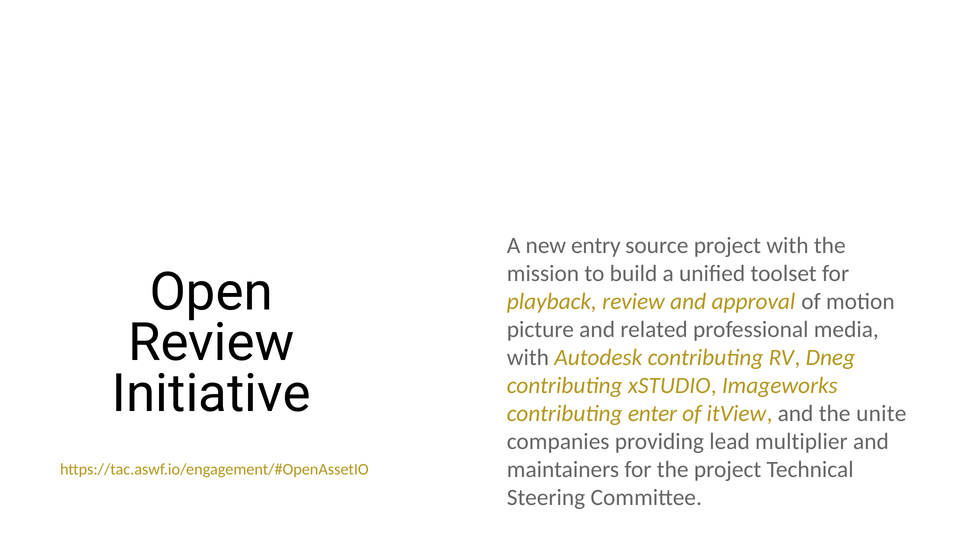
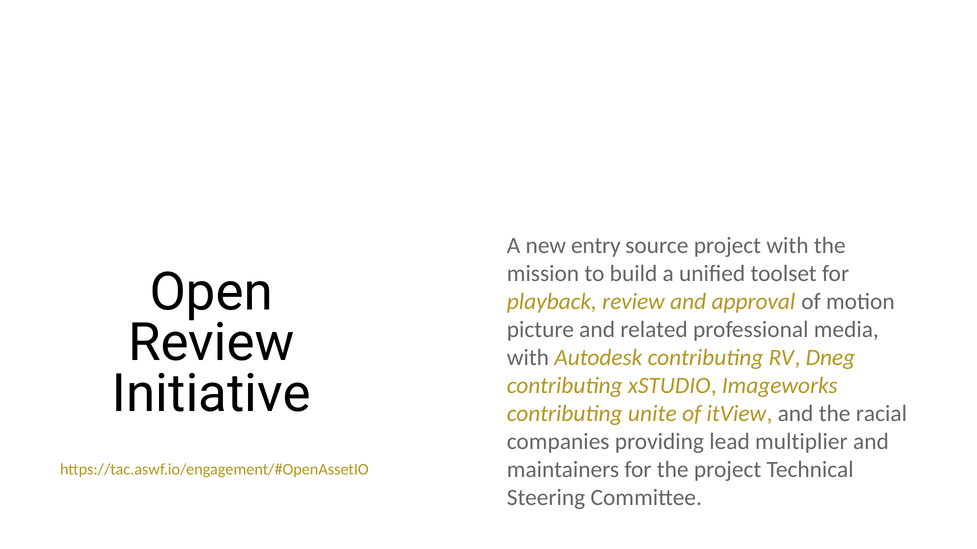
enter: enter -> unite (652, 414)
unite: unite -> racial (881, 414)
